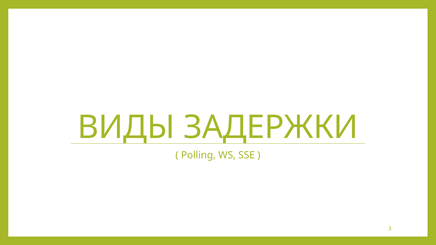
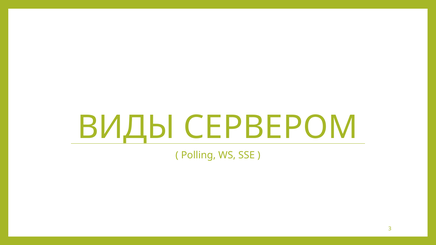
ЗАДЕРЖКИ: ЗАДЕРЖКИ -> СЕРВЕРОМ (271, 128)
